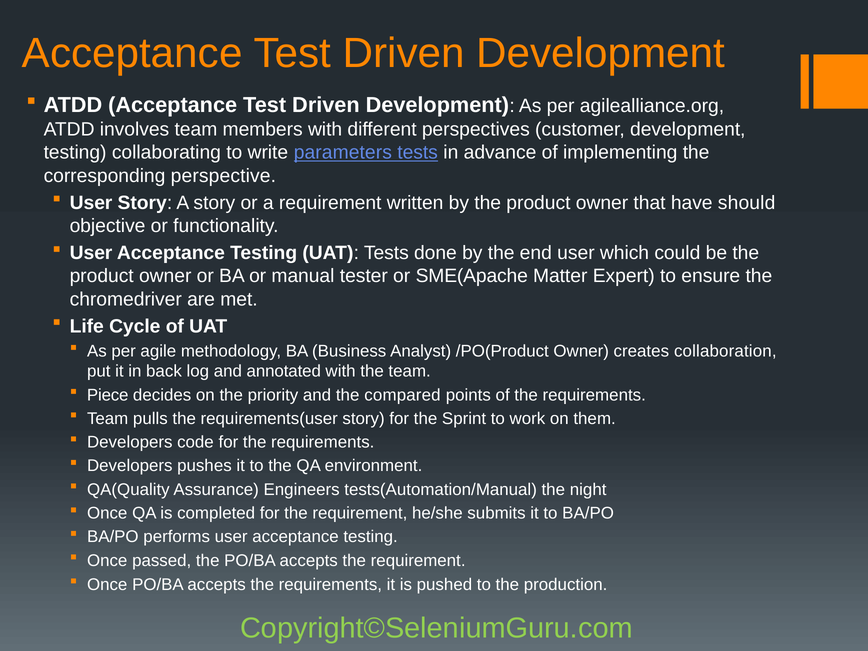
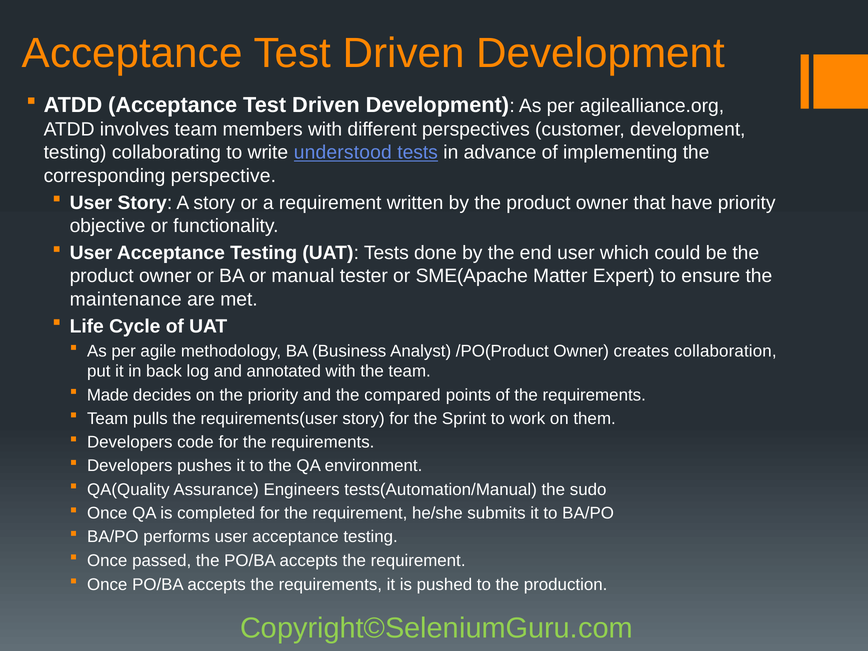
parameters: parameters -> understood (343, 153)
have should: should -> priority (747, 203)
chromedriver: chromedriver -> maintenance (126, 299)
Piece: Piece -> Made (108, 395)
night: night -> sudo (588, 490)
